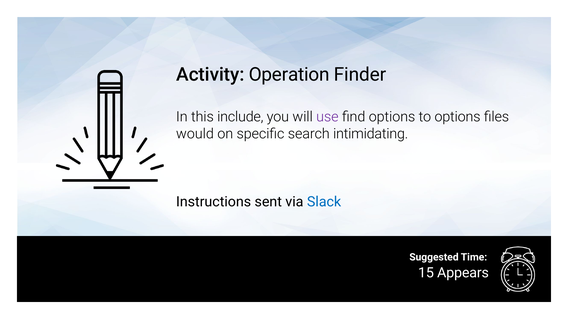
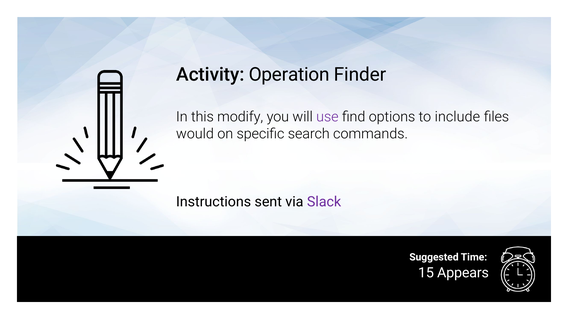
include: include -> modify (240, 117)
to options: options -> include (457, 117)
intimidating: intimidating -> commands (371, 134)
Slack colour: blue -> purple (324, 202)
